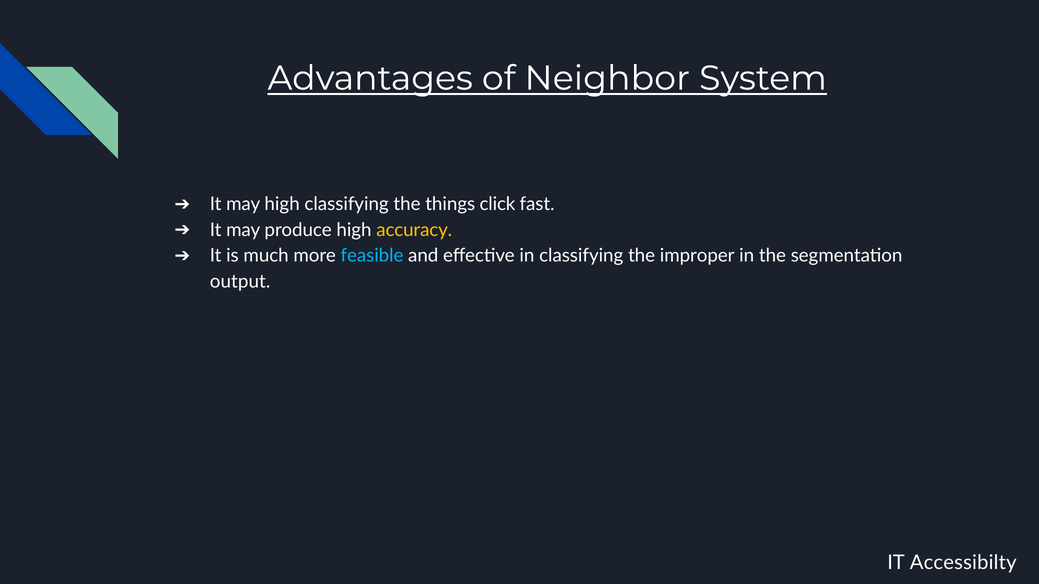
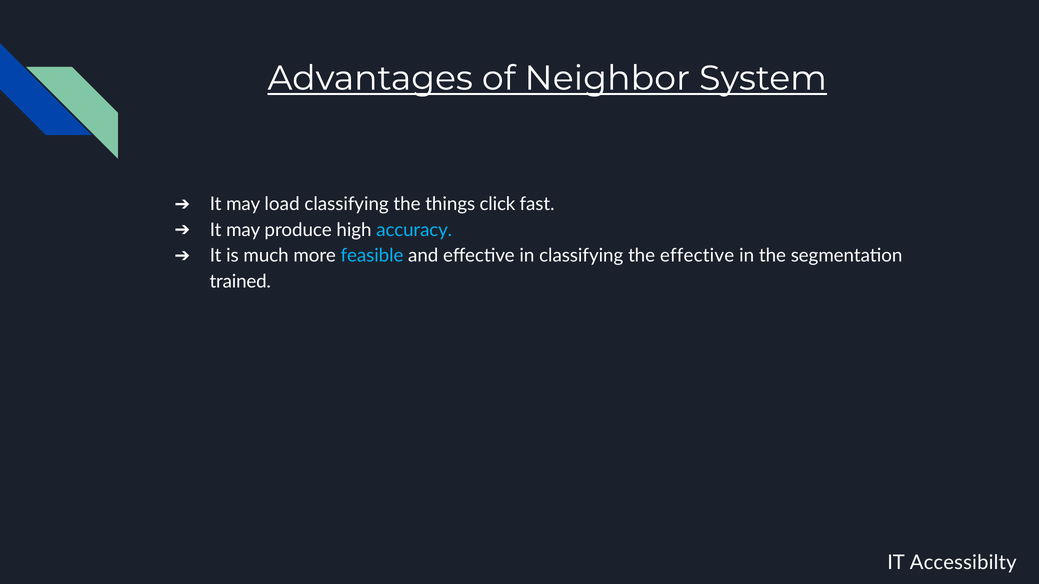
may high: high -> load (282, 204)
accuracy colour: yellow -> light blue (414, 230)
the improper: improper -> effective (697, 256)
output: output -> trained (240, 282)
